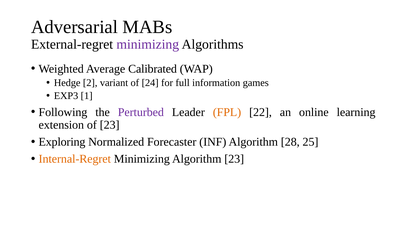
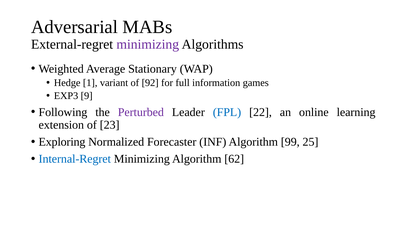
Calibrated: Calibrated -> Stationary (153, 69)
2: 2 -> 1 (90, 83)
24: 24 -> 92 (150, 83)
1: 1 -> 9 (87, 96)
FPL colour: orange -> blue (227, 112)
28: 28 -> 99 (290, 142)
Internal-Regret colour: orange -> blue (75, 159)
Algorithm 23: 23 -> 62 (234, 159)
